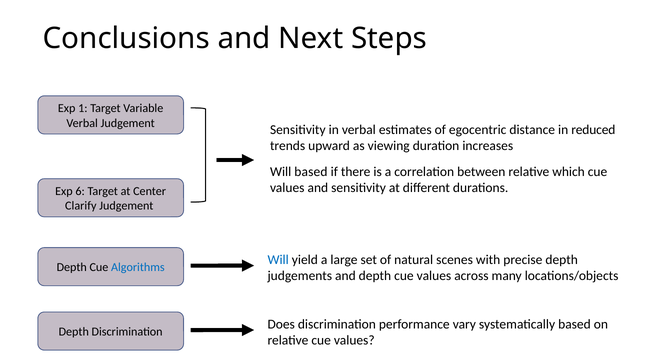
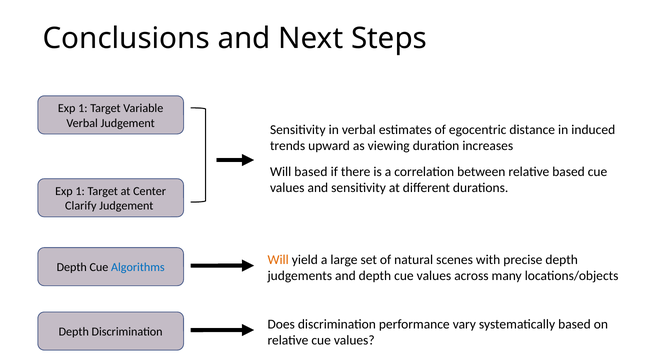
reduced: reduced -> induced (593, 129)
relative which: which -> based (569, 171)
6: 6 -> 1 (80, 191)
Will colour: blue -> orange (278, 259)
